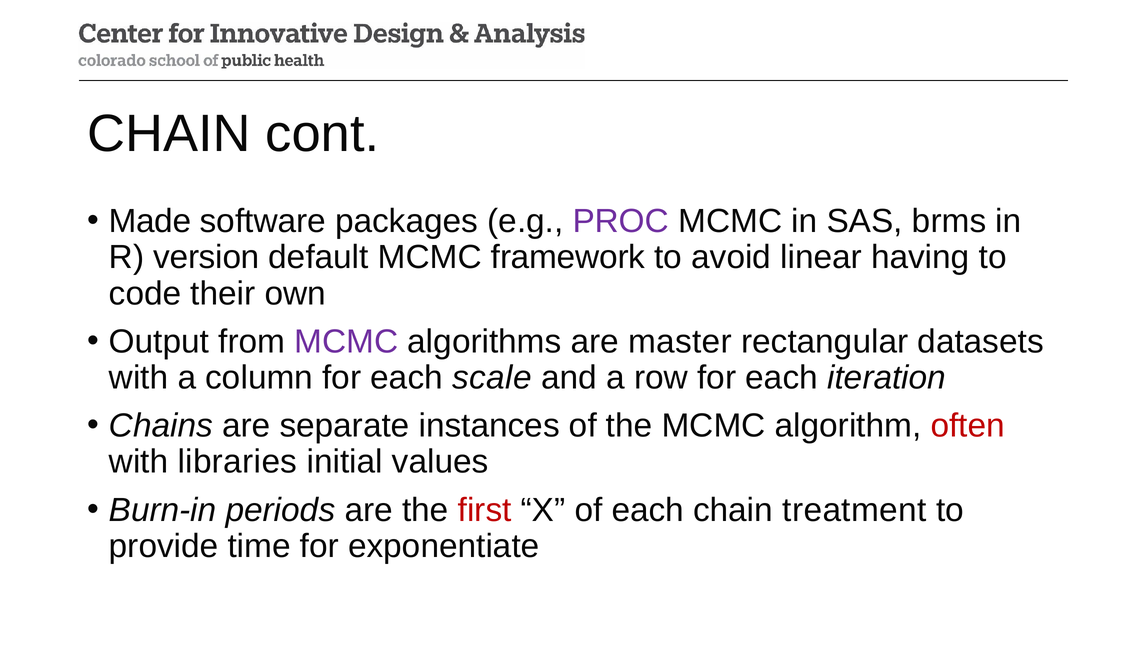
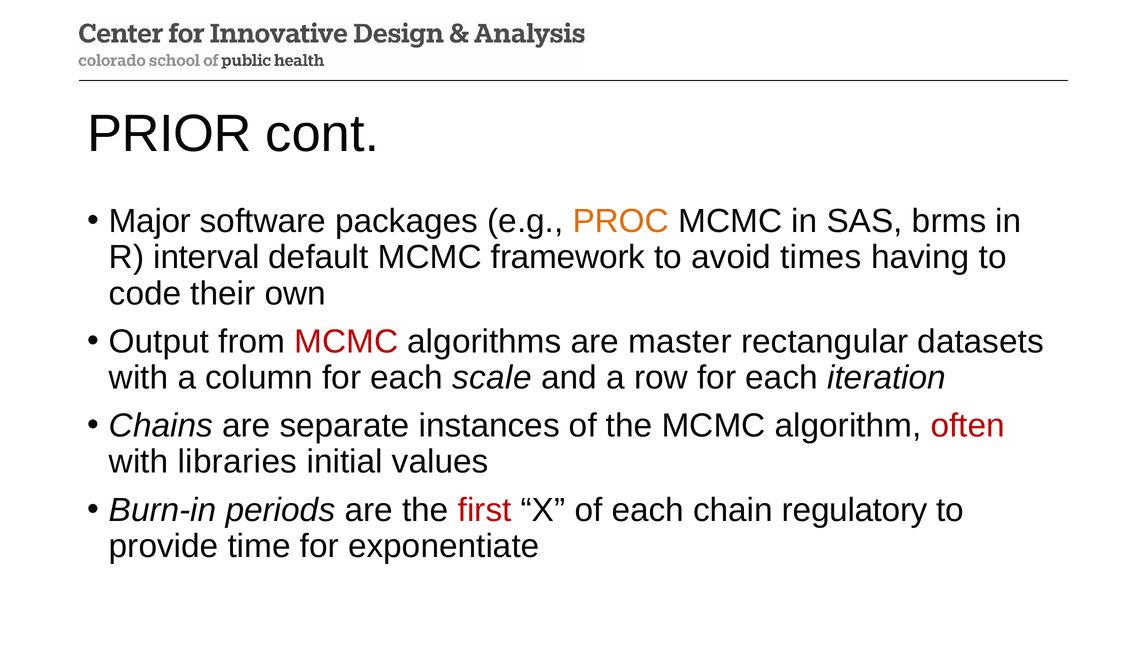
CHAIN: CHAIN -> PRIOR (169, 134)
Made: Made -> Major (150, 221)
PROC colour: purple -> orange (621, 221)
version: version -> interval (206, 257)
linear: linear -> times (821, 257)
MCMC colour: purple -> red (346, 342)
treatment: treatment -> regulatory (855, 510)
